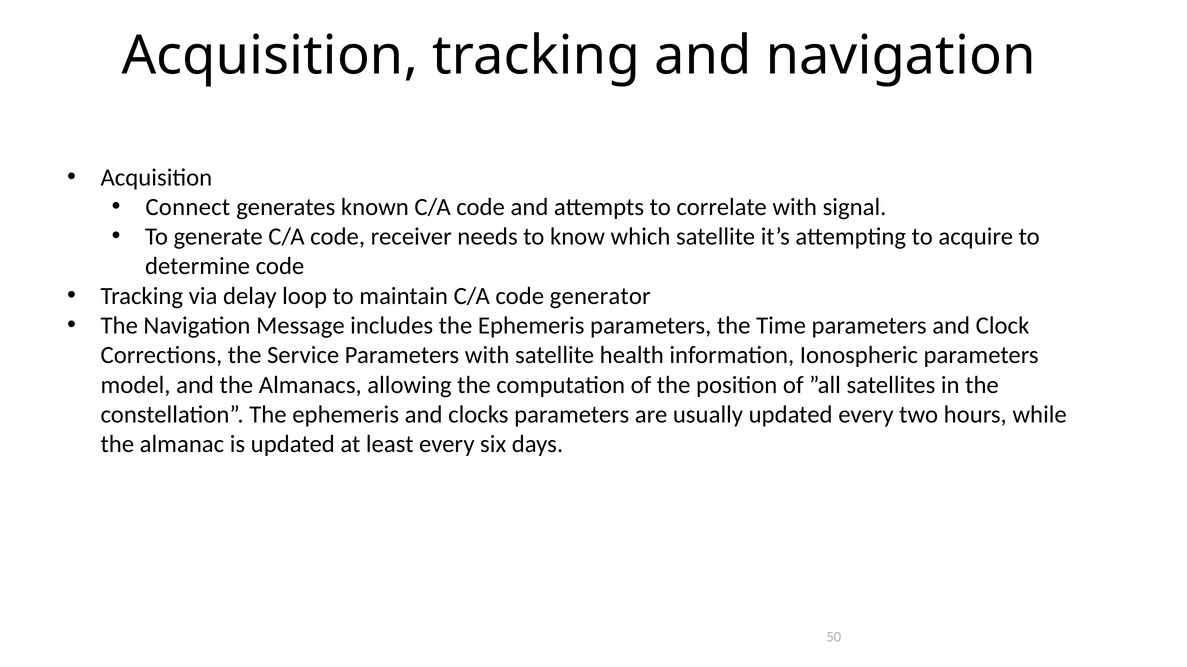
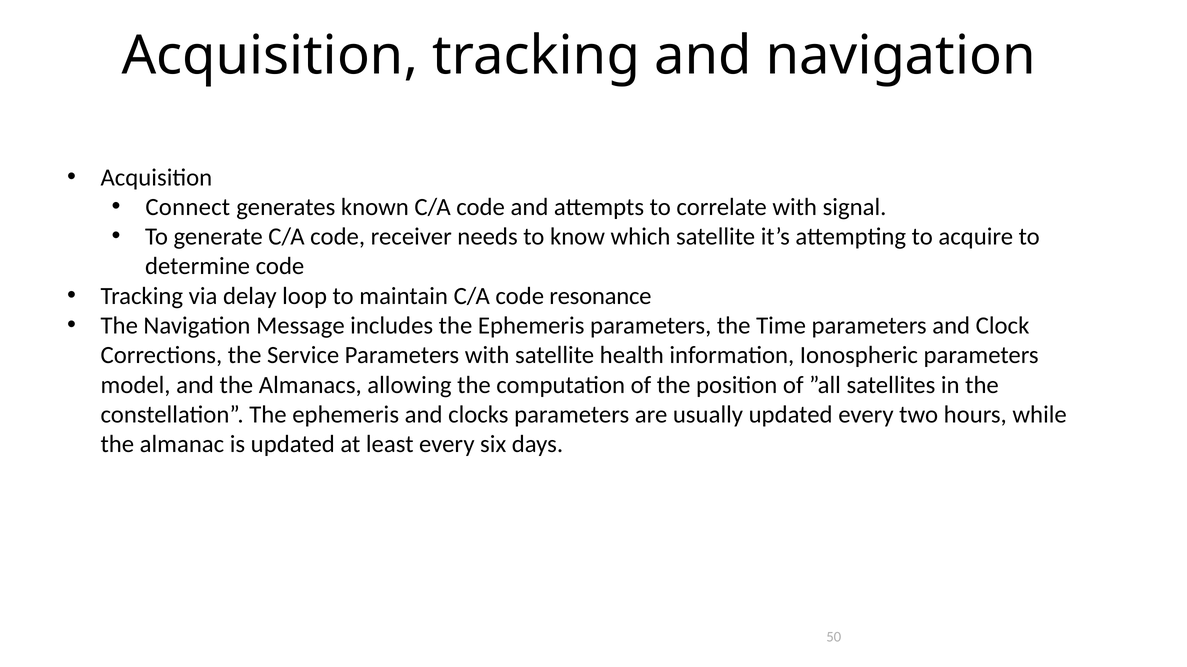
generator: generator -> resonance (600, 296)
